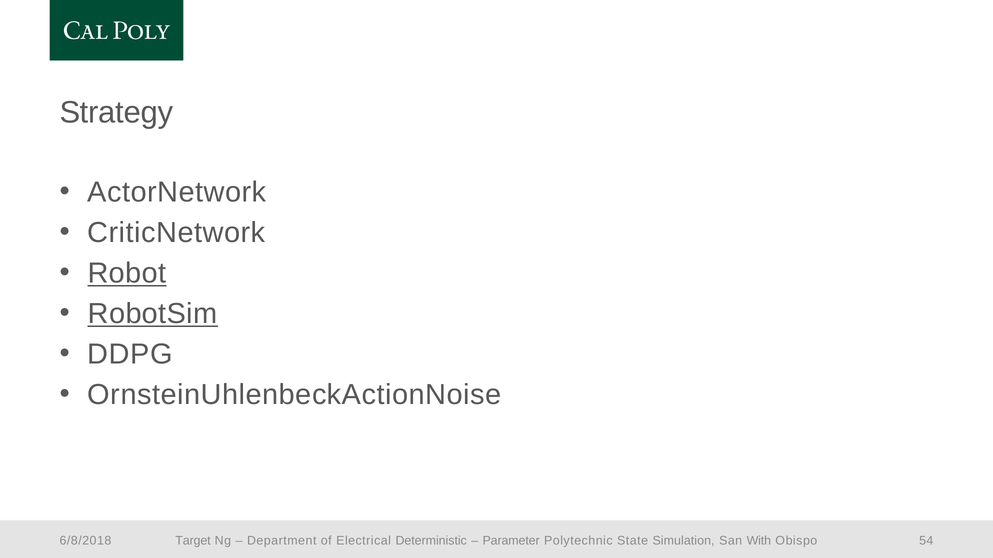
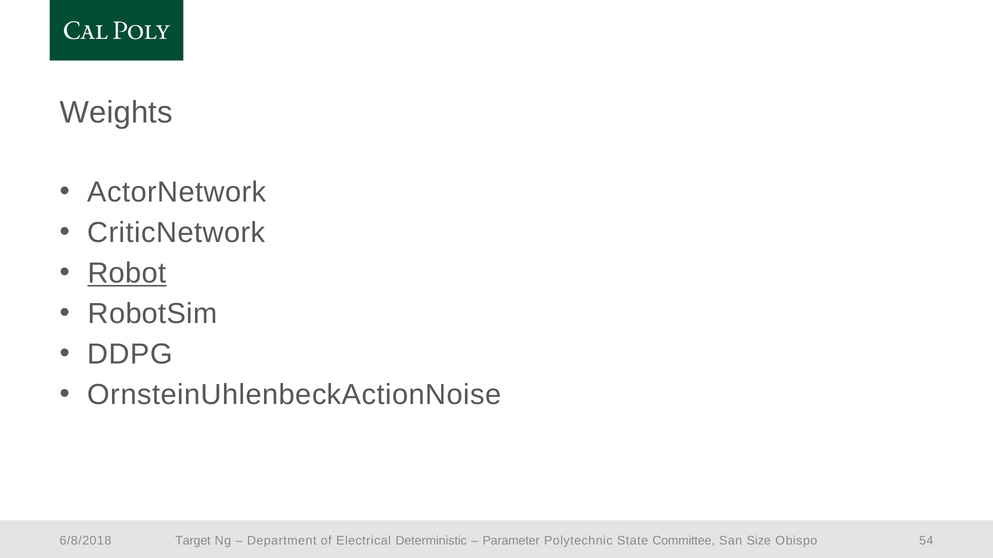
Strategy: Strategy -> Weights (116, 113)
RobotSim underline: present -> none (153, 314)
Simulation: Simulation -> Committee (684, 541)
With: With -> Size (759, 541)
